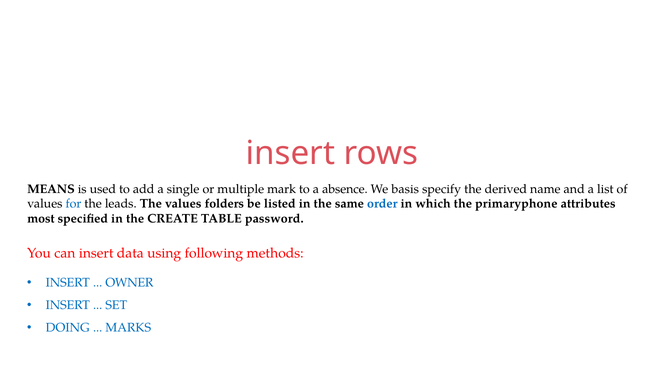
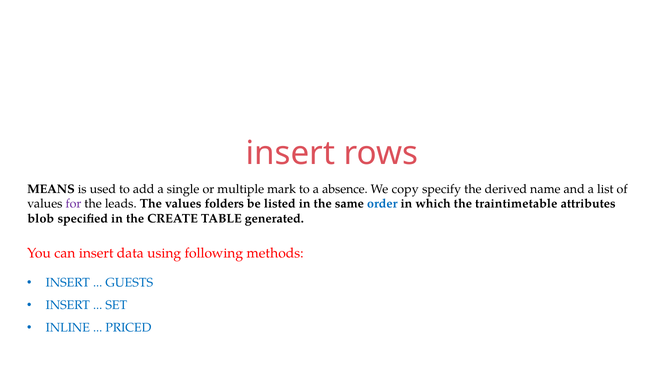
basis: basis -> copy (405, 189)
for colour: blue -> purple (73, 204)
primaryphone: primaryphone -> traintimetable (516, 204)
most: most -> blob (41, 219)
password: password -> generated (274, 219)
OWNER: OWNER -> GUESTS (129, 283)
DOING: DOING -> INLINE (68, 328)
MARKS: MARKS -> PRICED (128, 328)
